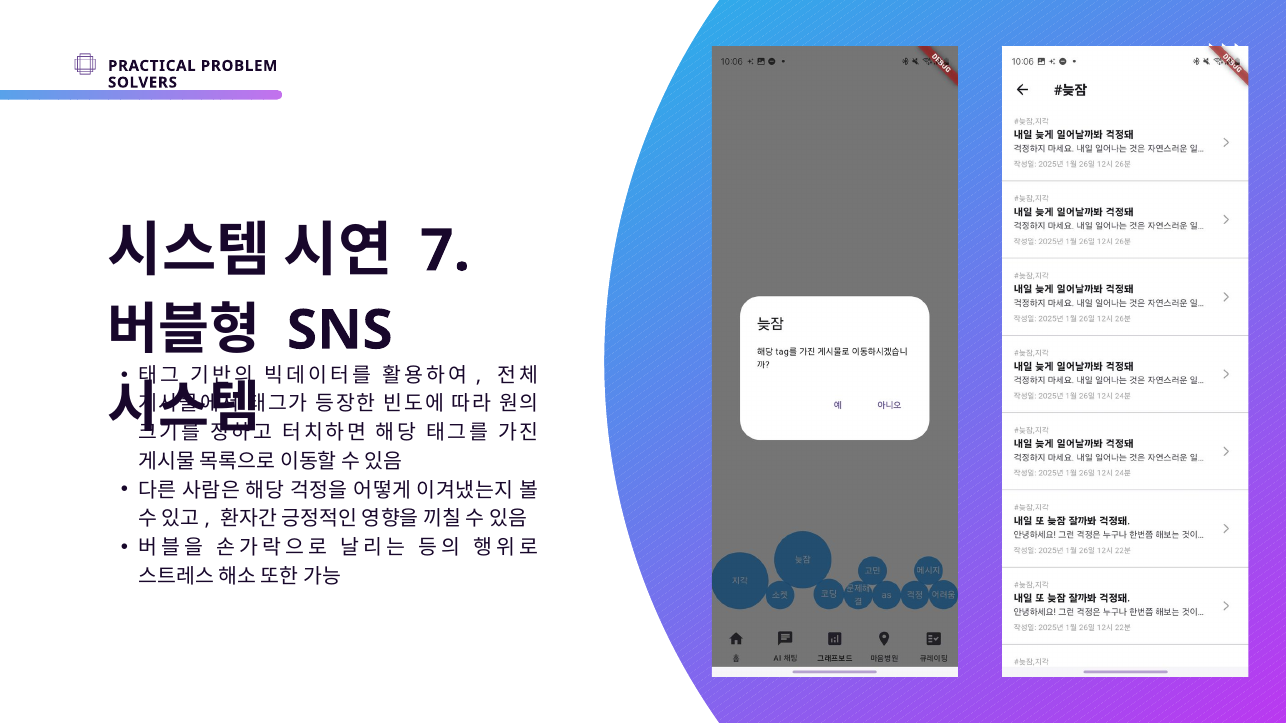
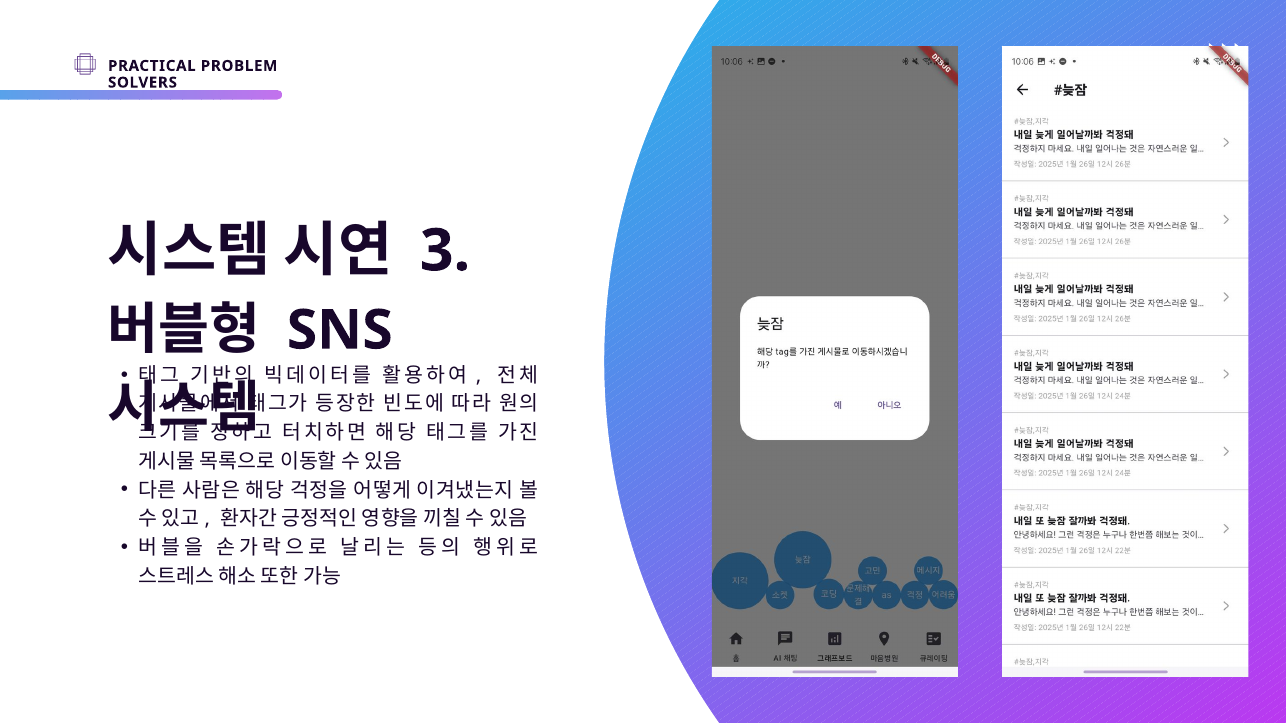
7: 7 -> 3 (445, 251)
